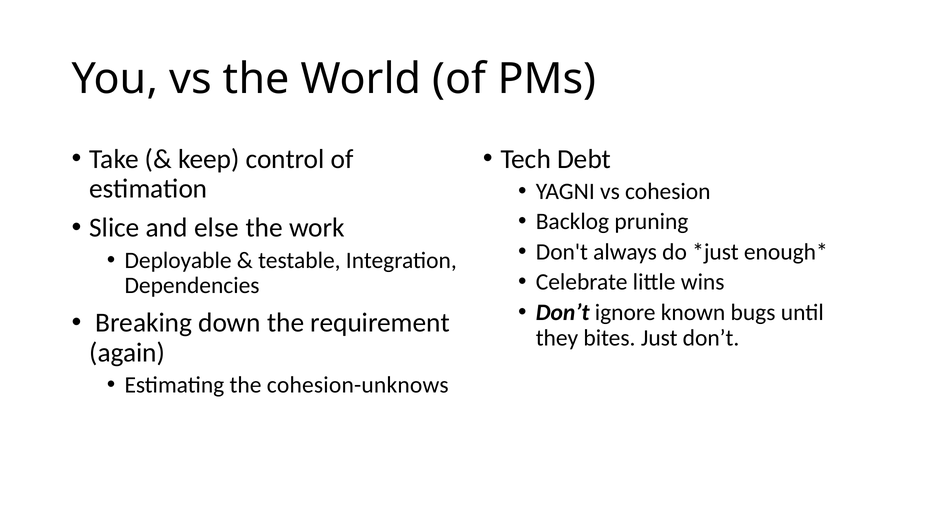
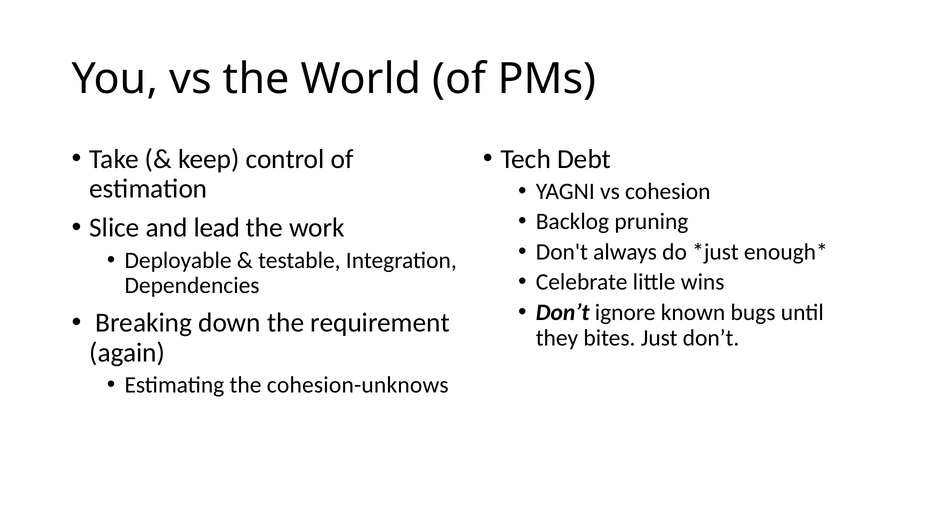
else: else -> lead (217, 228)
